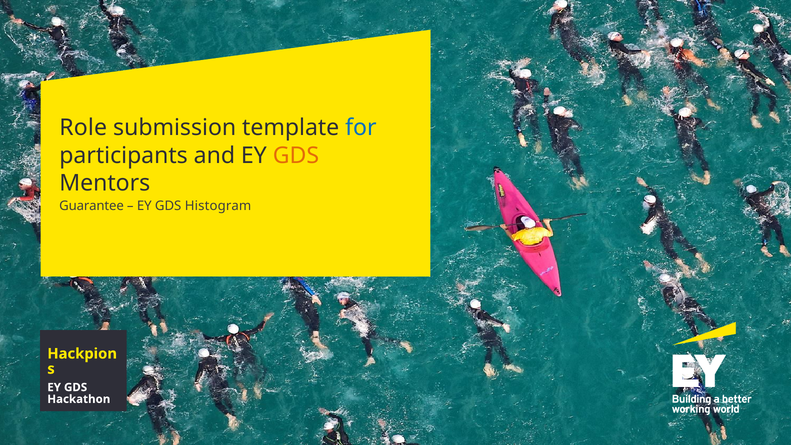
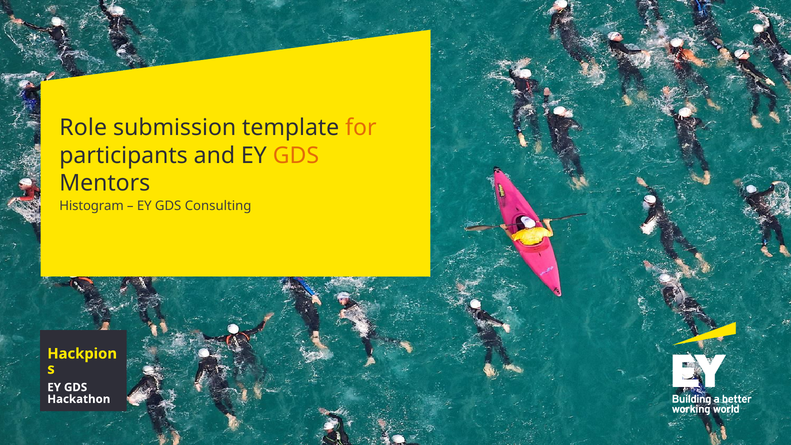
for colour: blue -> orange (361, 128)
Guarantee: Guarantee -> Histogram (92, 206)
Histogram: Histogram -> Consulting (218, 206)
